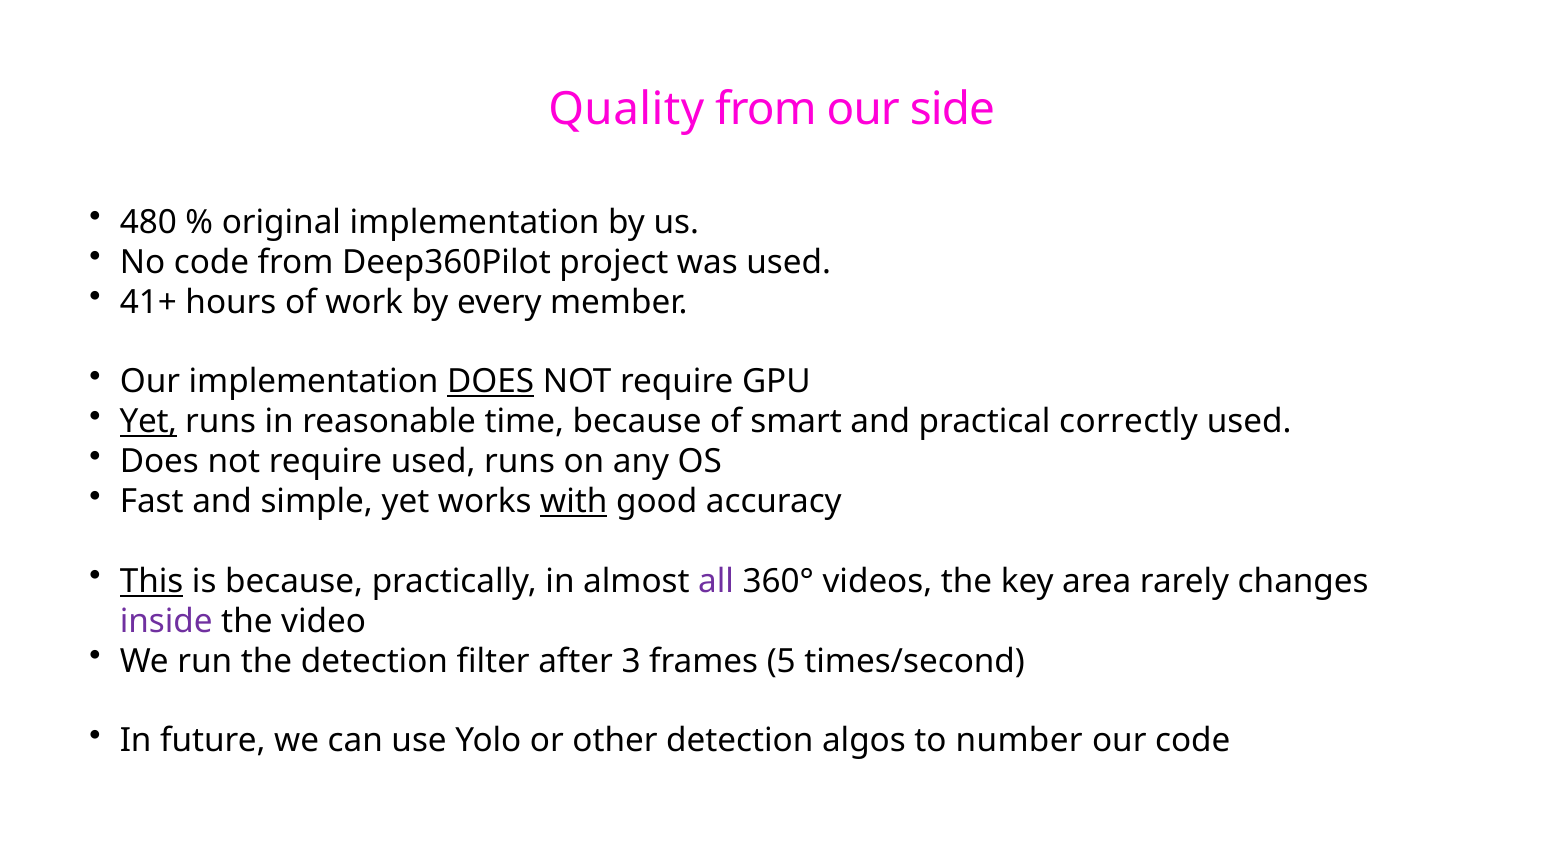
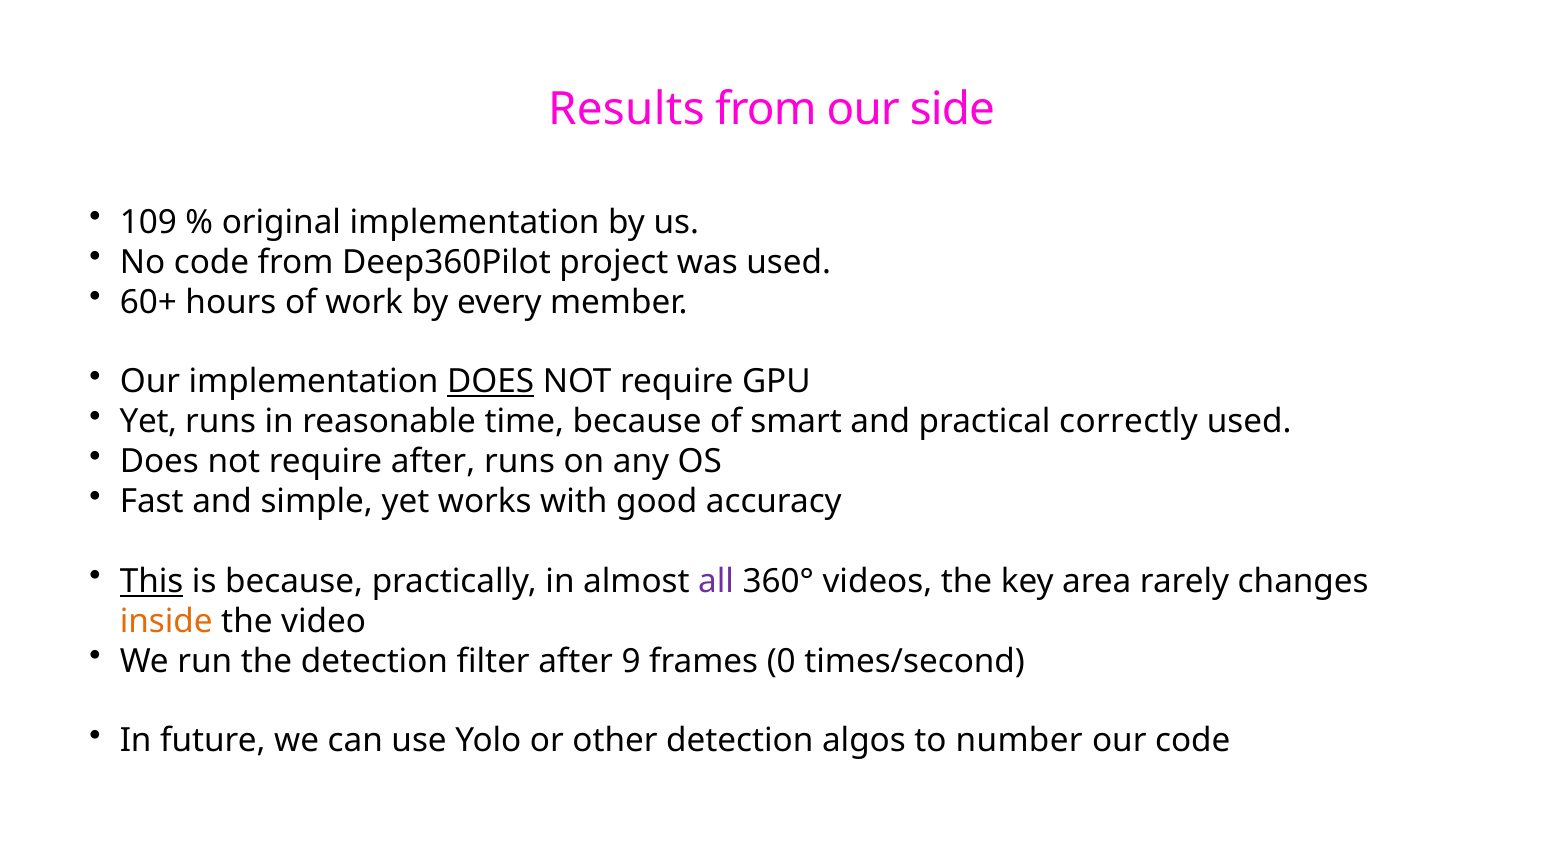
Quality: Quality -> Results (626, 110)
480: 480 -> 109 (148, 222)
41+: 41+ -> 60+ (148, 302)
Yet underline: present -> none (148, 422)
require used: used -> after (433, 462)
with underline: present -> none (574, 501)
inside colour: purple -> orange (166, 621)
3: 3 -> 9 (631, 661)
5: 5 -> 0 (781, 661)
